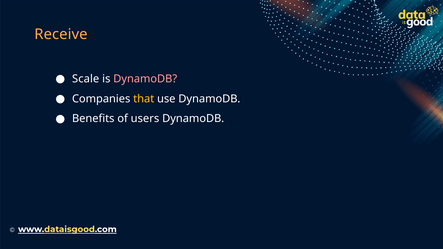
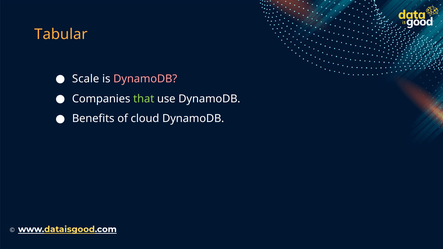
Receive: Receive -> Tabular (61, 34)
that colour: yellow -> light green (144, 99)
users: users -> cloud (145, 119)
